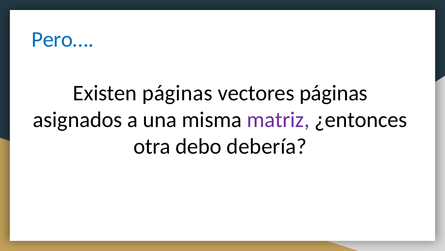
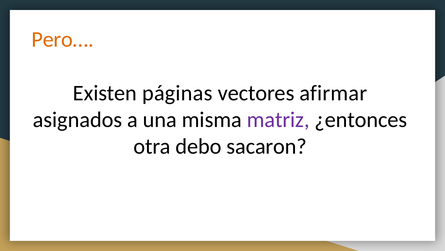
Pero… colour: blue -> orange (62, 39)
vectores páginas: páginas -> afirmar (333, 93)
debería: debería -> sacaron (267, 146)
